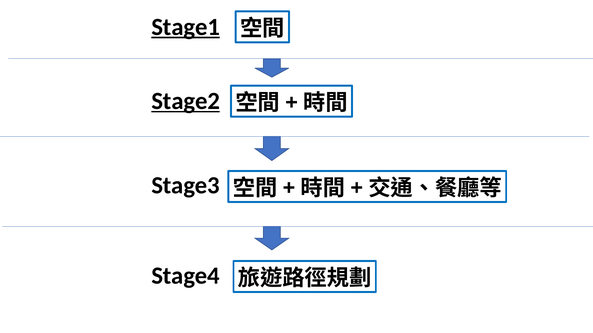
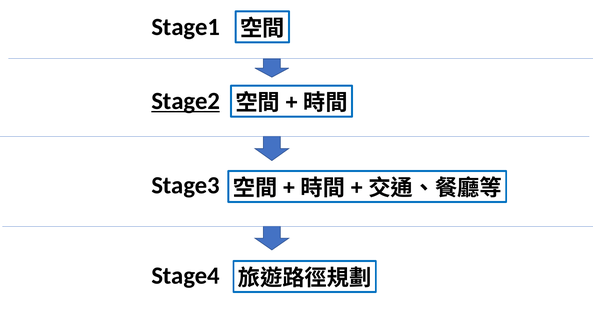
Stage1 underline: present -> none (186, 27)
